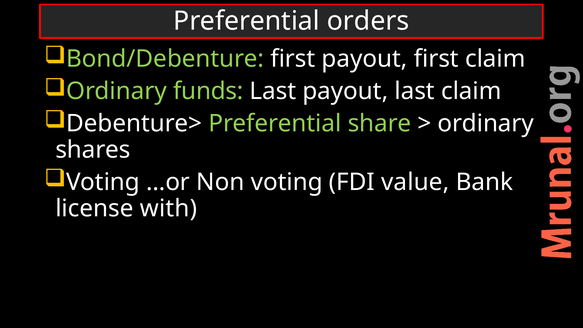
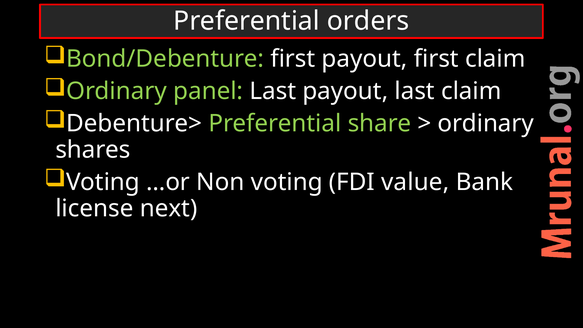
funds: funds -> panel (208, 91)
with: with -> next (169, 208)
